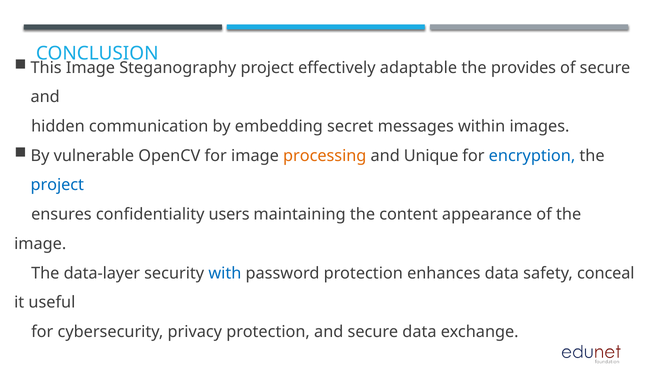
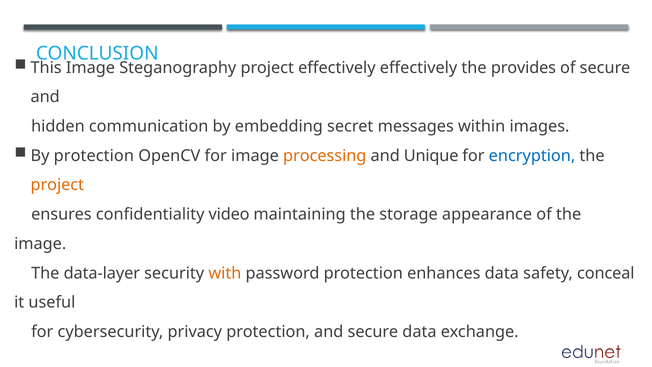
effectively adaptable: adaptable -> effectively (419, 68)
By vulnerable: vulnerable -> protection (94, 156)
project colour: blue -> orange (57, 185)
users: users -> video (229, 214)
content: content -> storage (409, 214)
with colour: blue -> orange (225, 273)
